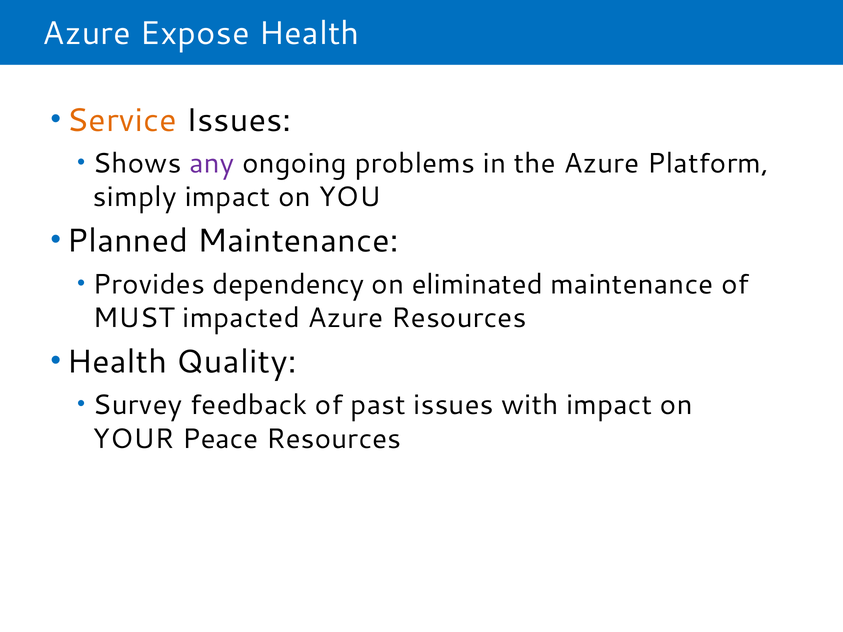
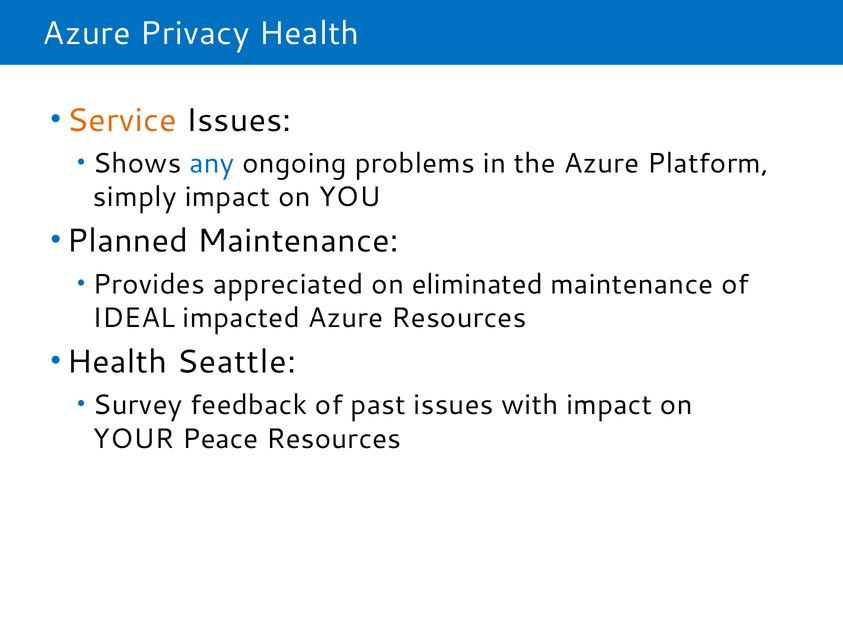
Expose: Expose -> Privacy (195, 33)
any colour: purple -> blue (212, 164)
dependency: dependency -> appreciated (288, 284)
MUST: MUST -> IDEAL (134, 318)
Quality: Quality -> Seattle (236, 362)
